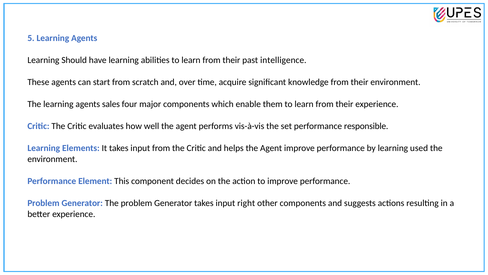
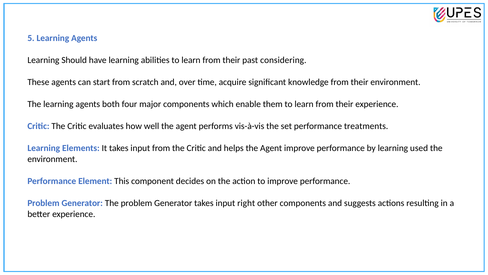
intelligence: intelligence -> considering (283, 60)
sales: sales -> both (111, 104)
responsible: responsible -> treatments (366, 126)
